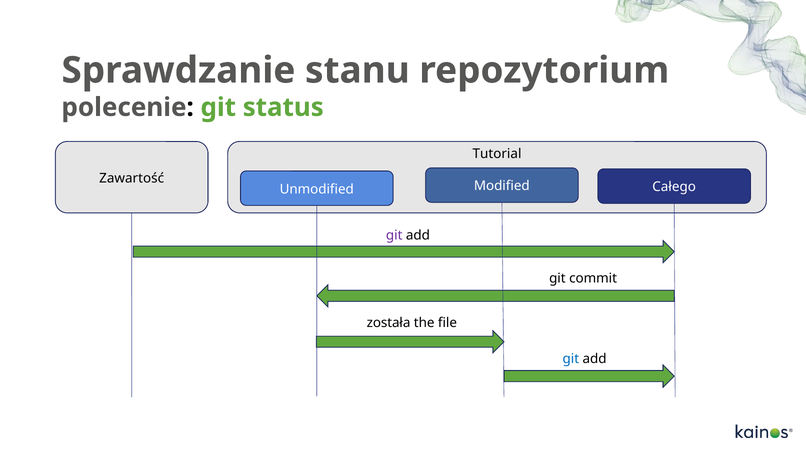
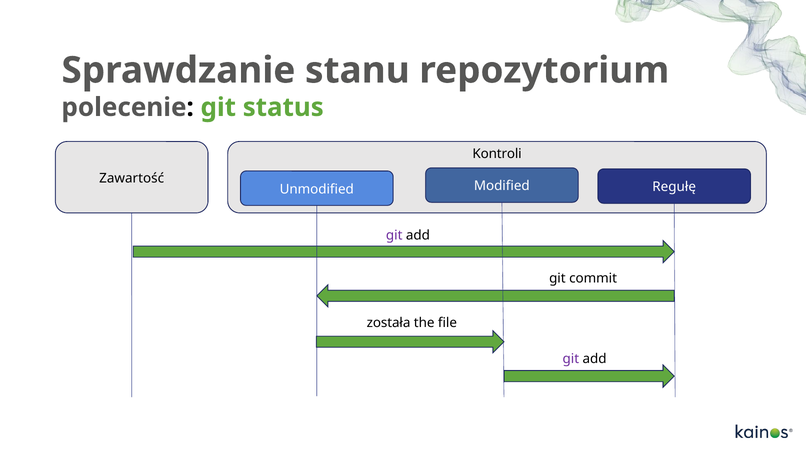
Tutorial: Tutorial -> Kontroli (497, 154)
Całego: Całego -> Regułę (674, 187)
git colour: blue -> purple (571, 359)
